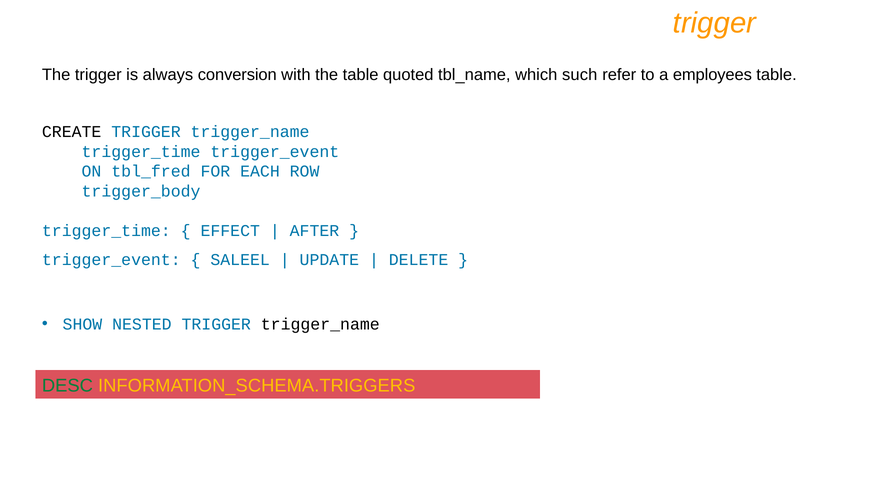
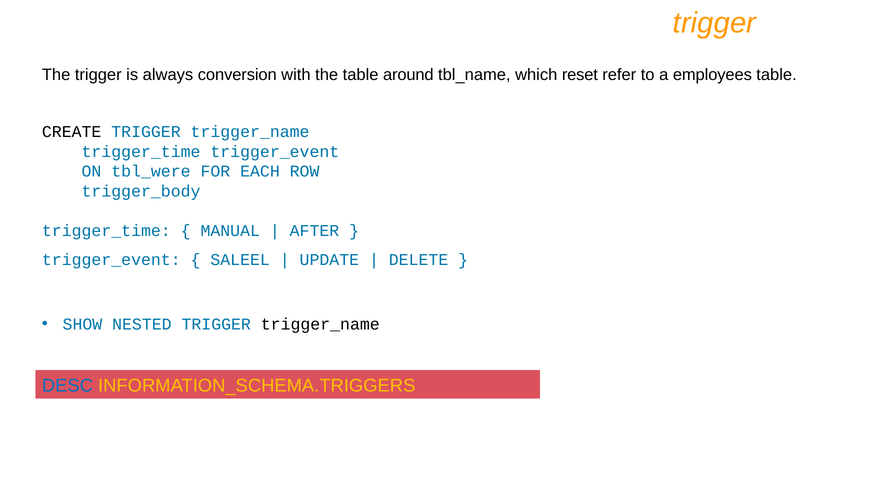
quoted: quoted -> around (408, 75)
such: such -> reset (580, 75)
tbl_fred: tbl_fred -> tbl_were (151, 171)
EFFECT: EFFECT -> MANUAL (230, 231)
DESC colour: green -> blue (67, 385)
